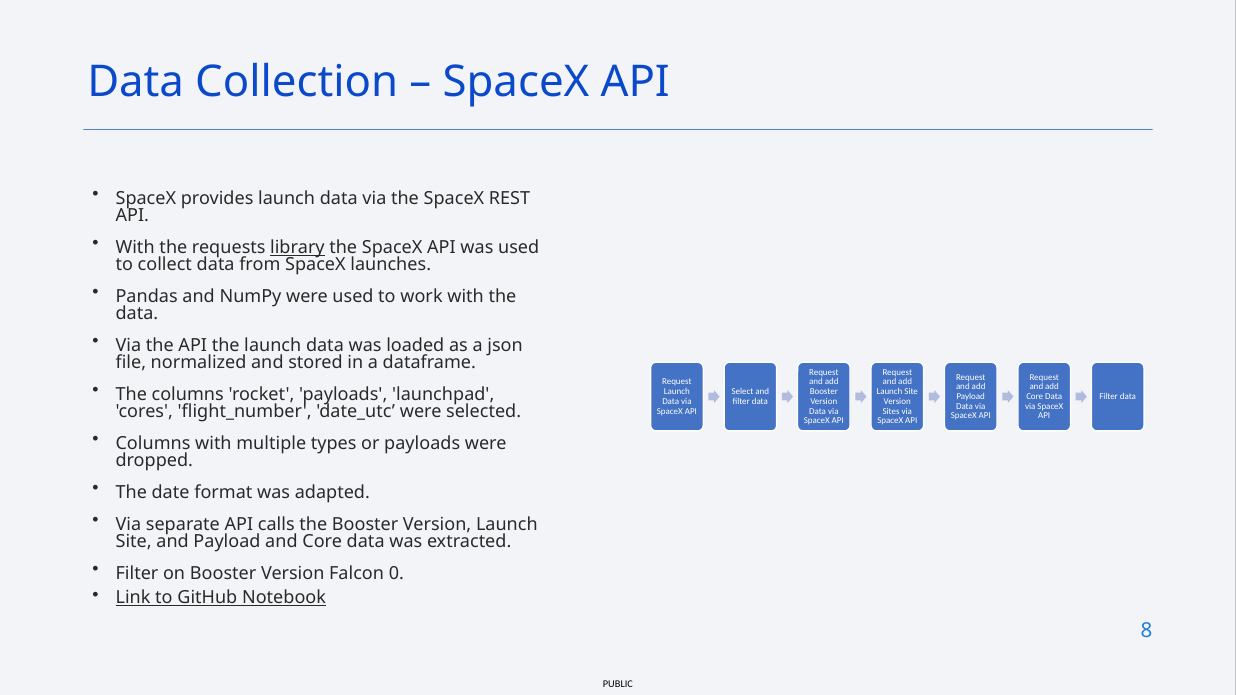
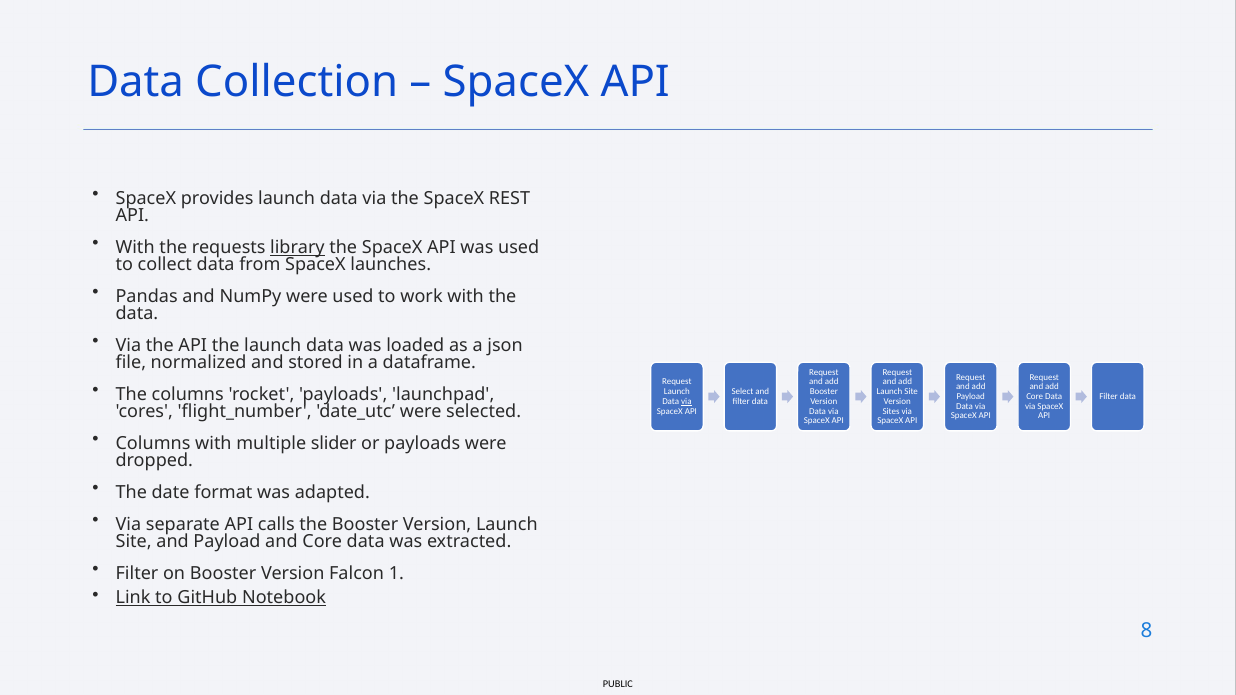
via underline: none -> present (686, 402)
types: types -> slider (334, 444)
0: 0 -> 1 (396, 573)
